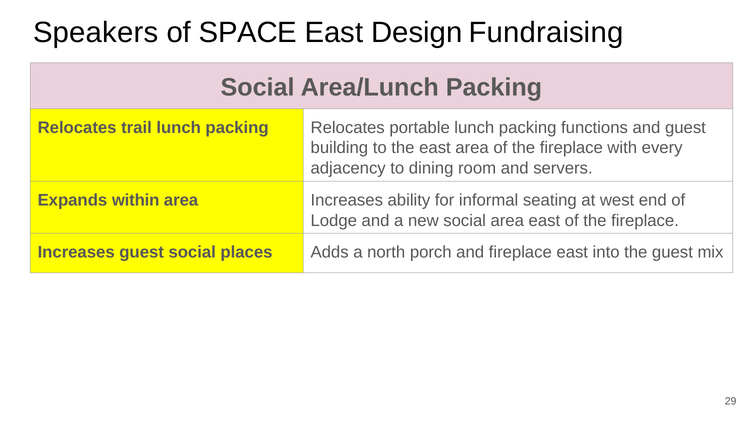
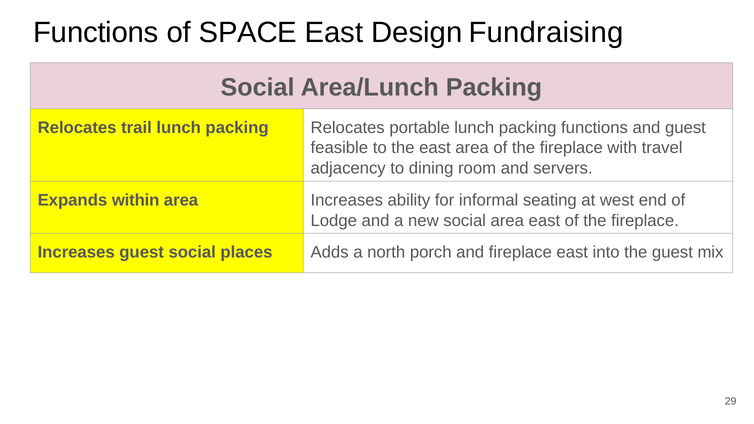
Speakers: Speakers -> Functions (96, 32)
building: building -> feasible (339, 148)
every: every -> travel (662, 148)
